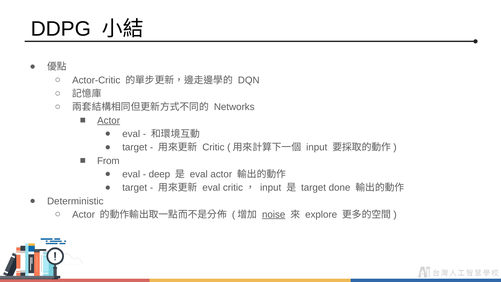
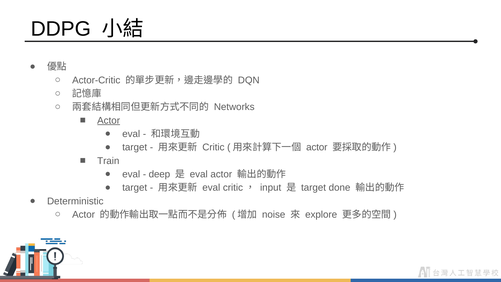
input: input -> actor (317, 147)
From: From -> Train (108, 161)
noise underline: present -> none (274, 214)
